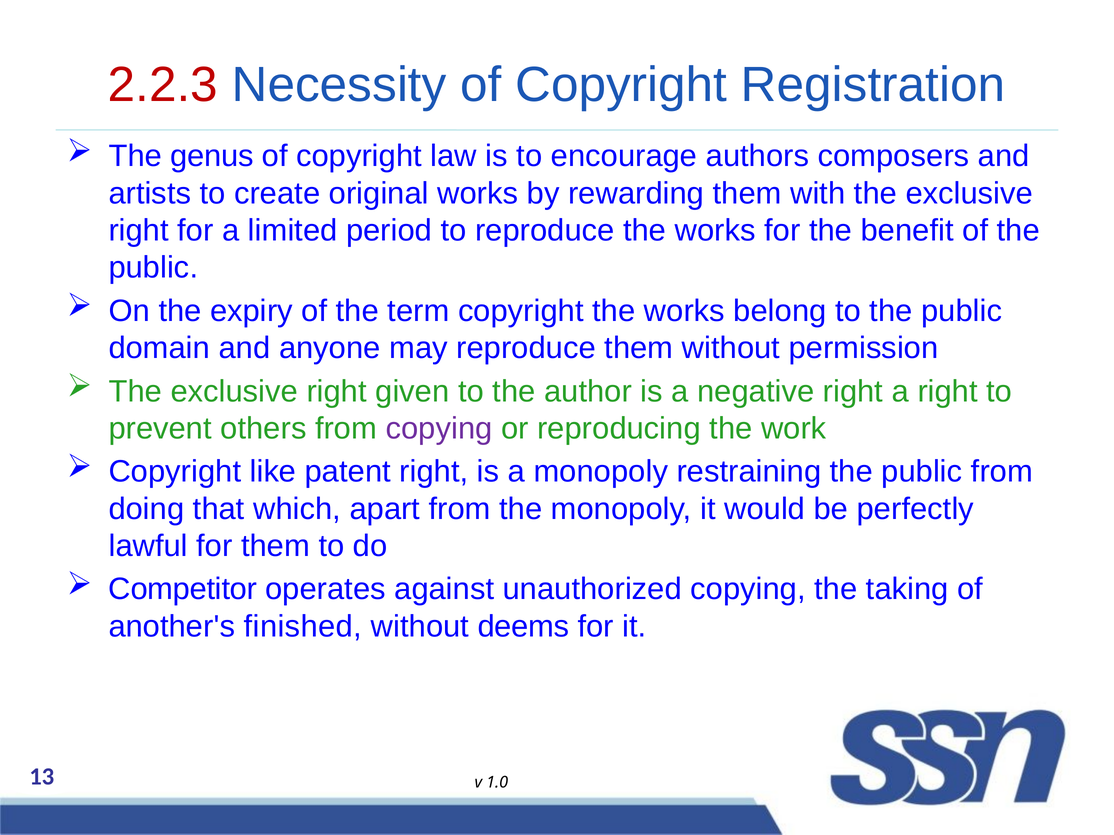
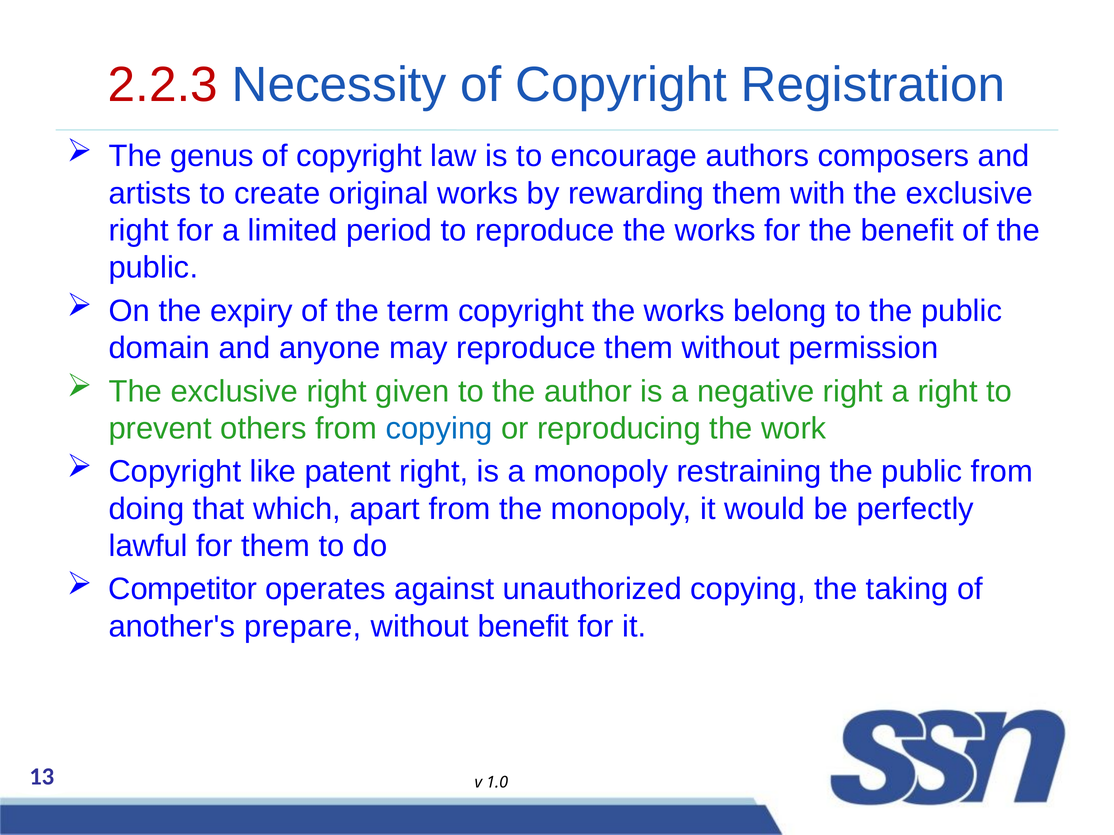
copying colour: purple -> blue (439, 429)
finished: finished -> prepare (303, 627)
without deems: deems -> benefit (523, 627)
